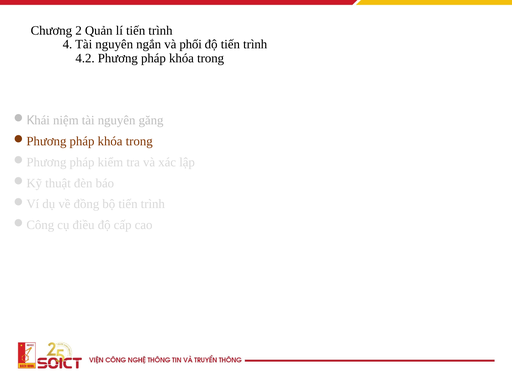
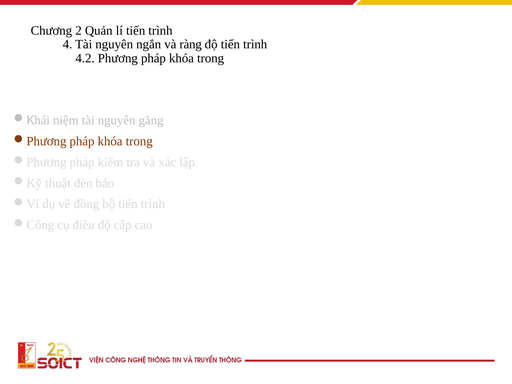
phối: phối -> ràng (191, 44)
